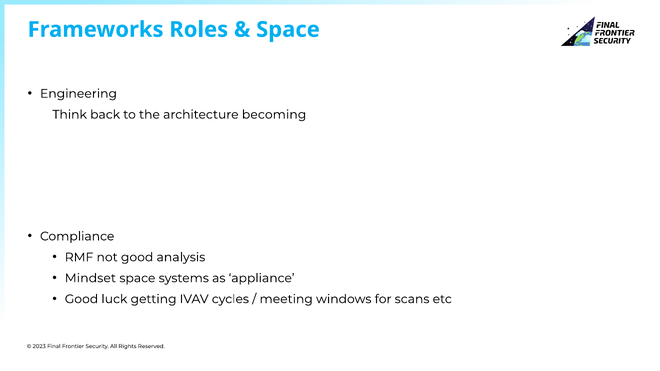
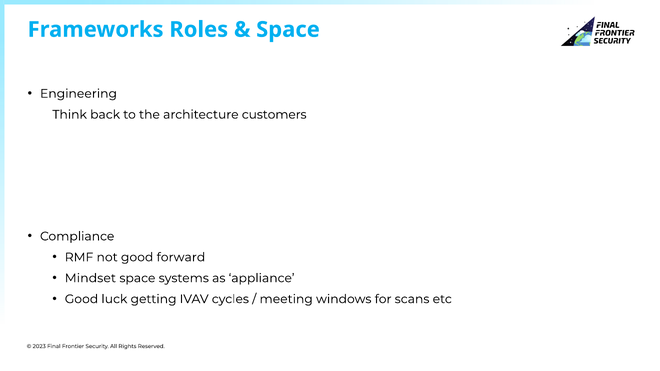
becoming: becoming -> customers (274, 115)
analysis: analysis -> forward (181, 257)
